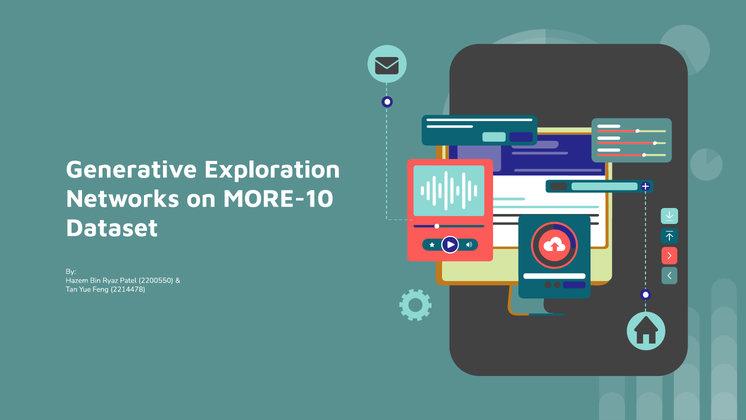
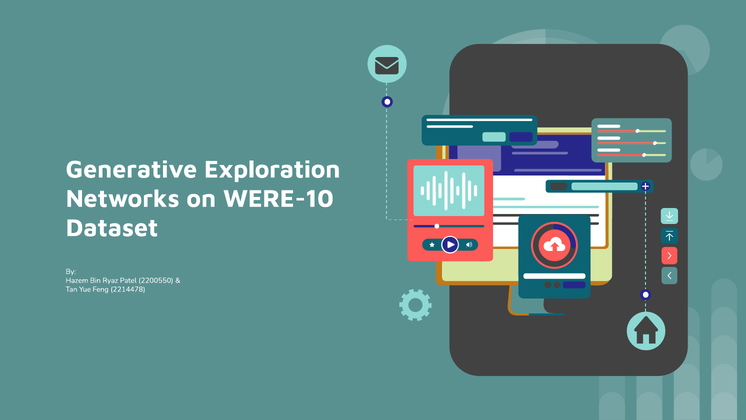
MORE-10: MORE-10 -> WERE-10 (278, 198)
